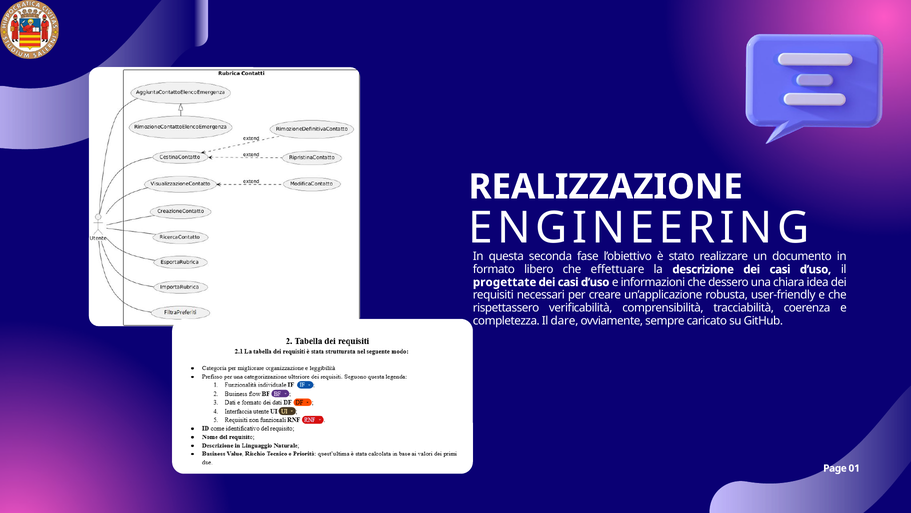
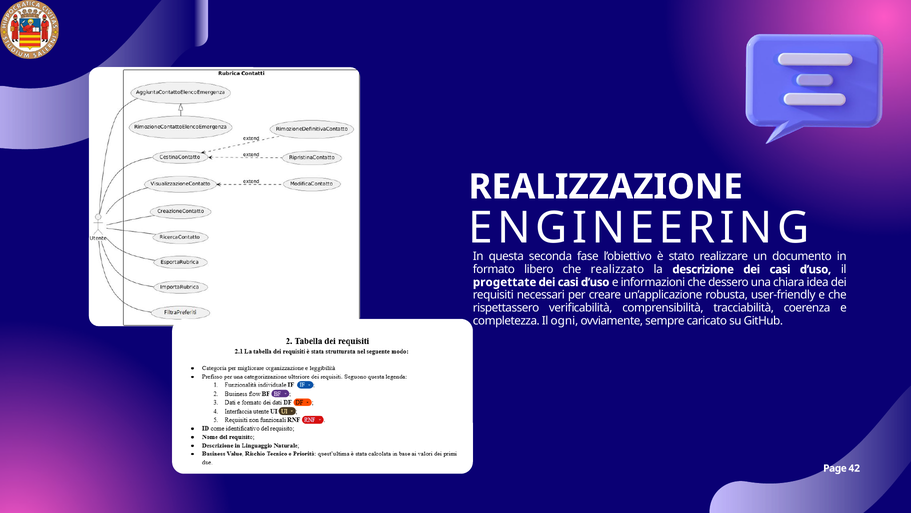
effettuare: effettuare -> realizzato (617, 269)
dare: dare -> ogni (564, 320)
01: 01 -> 42 (854, 468)
